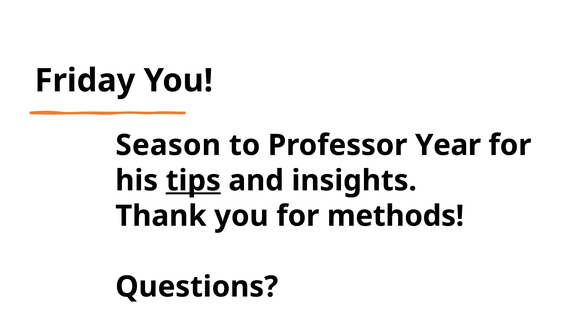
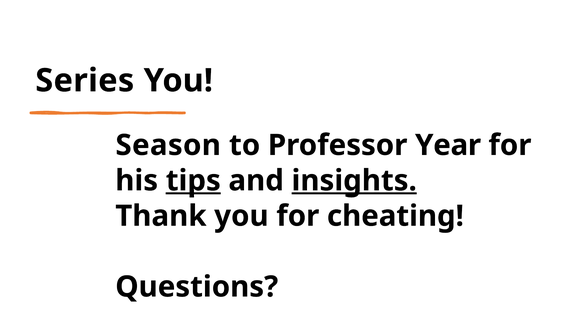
Friday: Friday -> Series (85, 81)
insights underline: none -> present (354, 181)
methods: methods -> cheating (395, 216)
